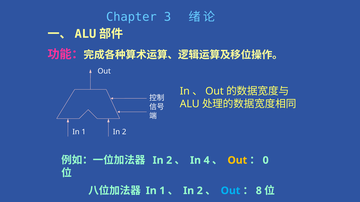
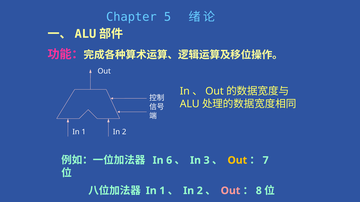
3: 3 -> 5 (167, 17)
2: 2 -> 6 (169, 161)
4: 4 -> 3 (207, 161)
0: 0 -> 7 (266, 161)
Out colour: light blue -> pink (230, 191)
